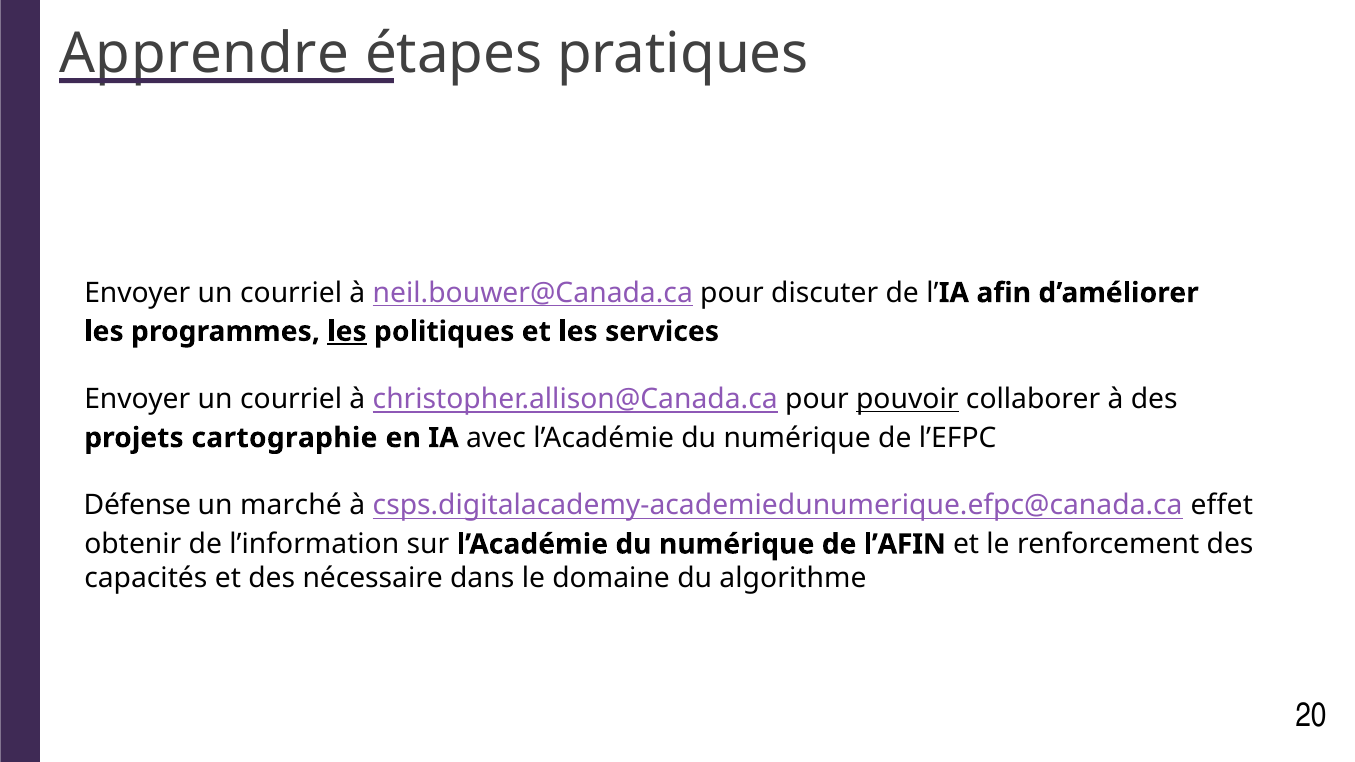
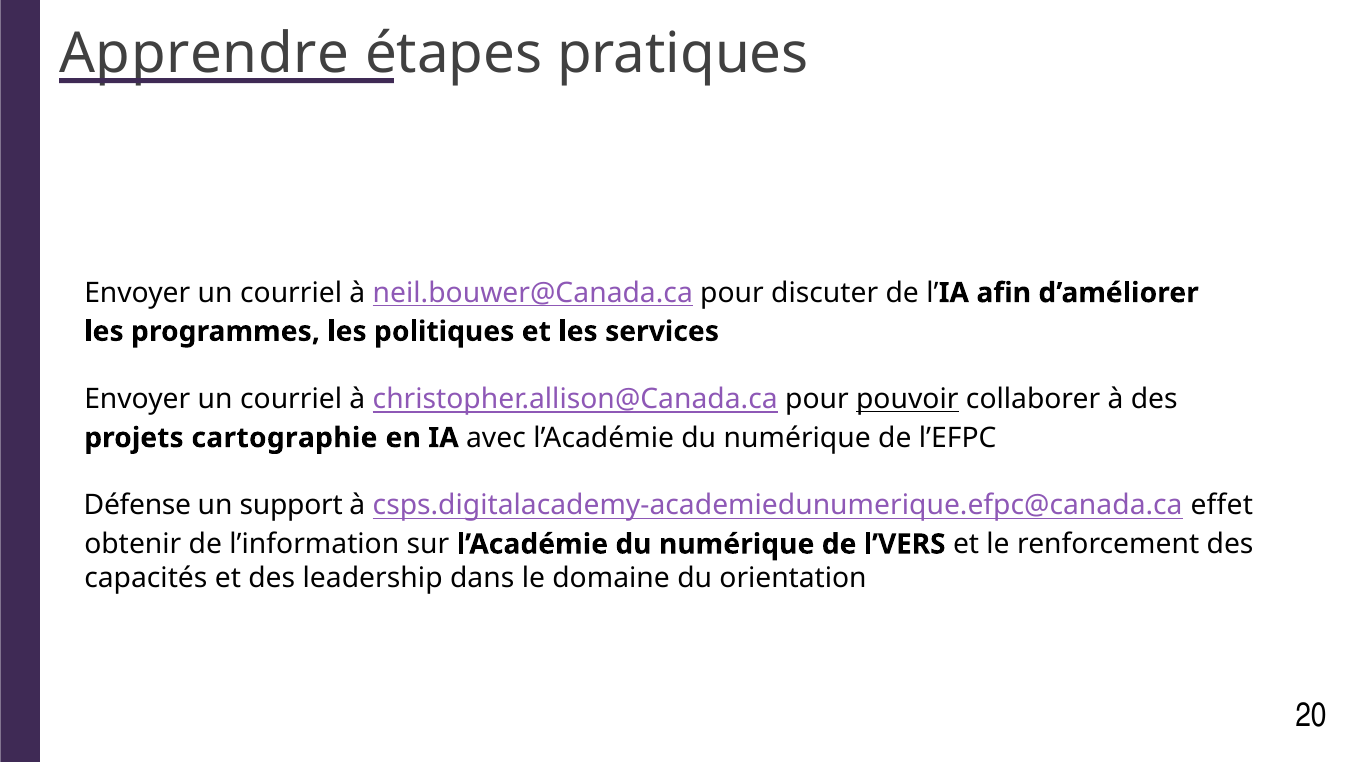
les underline: present -> none (347, 332)
marché: marché -> support (291, 506)
l’AFIN: l’AFIN -> l’VERS (905, 544)
nécessaire: nécessaire -> leadership (373, 578)
algorithme: algorithme -> orientation (793, 578)
